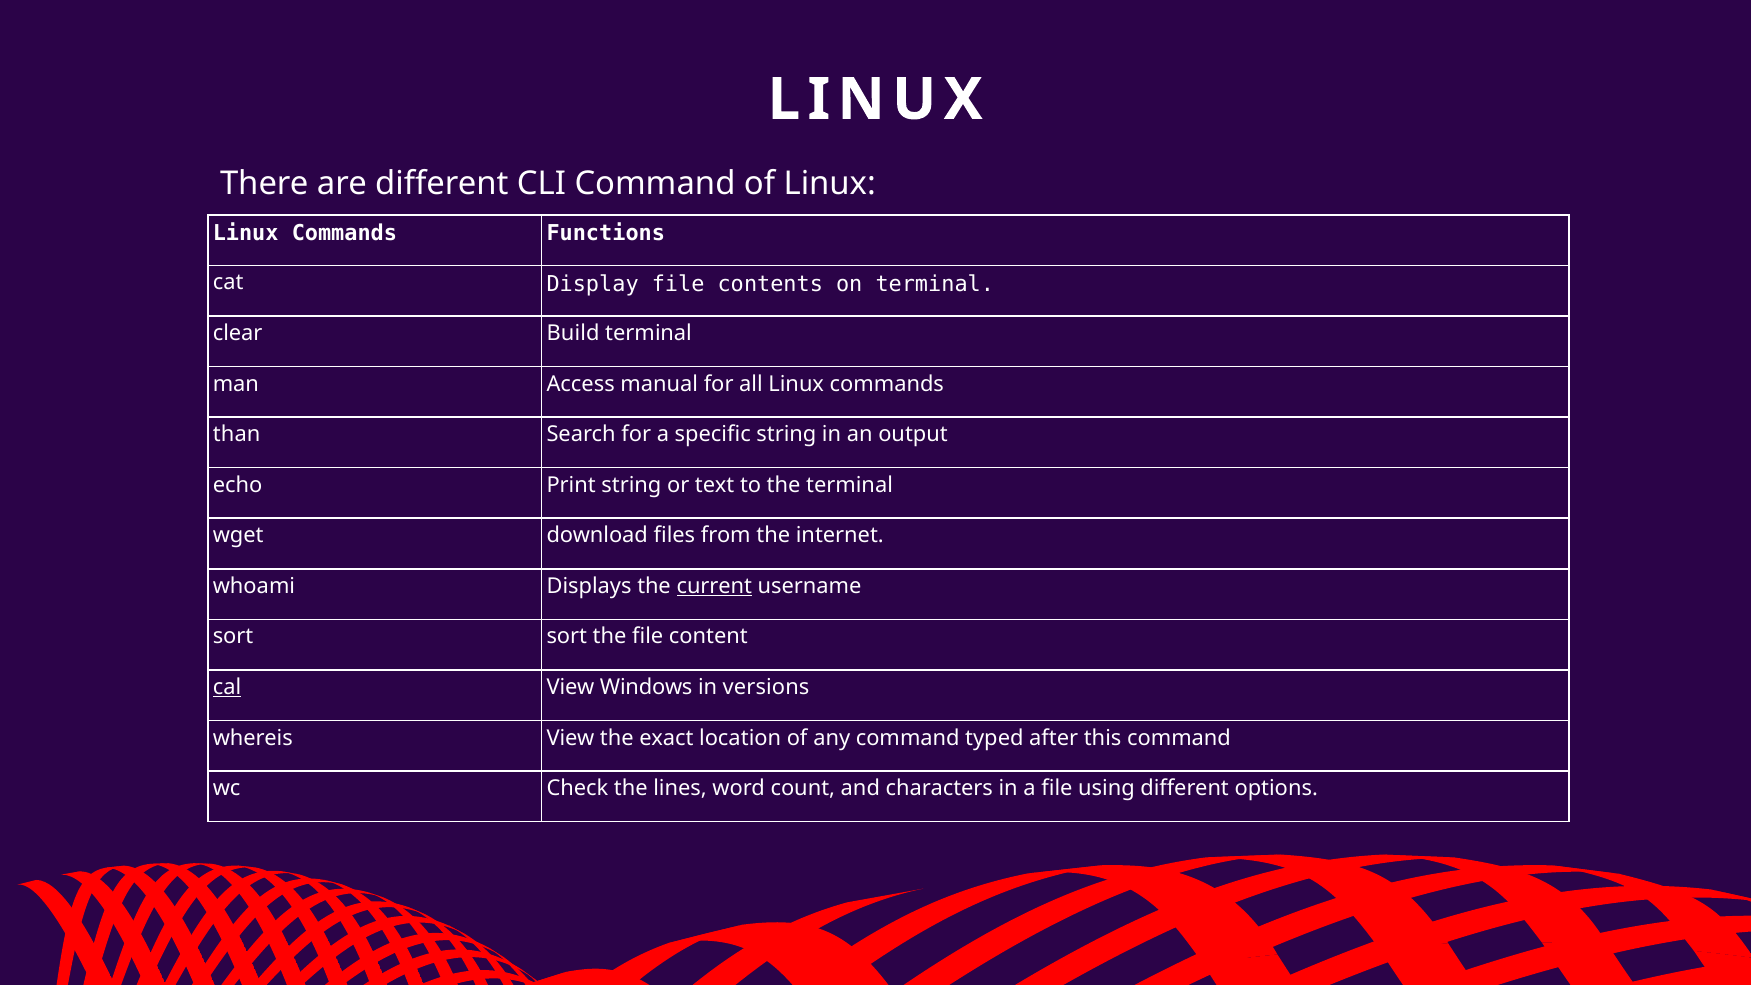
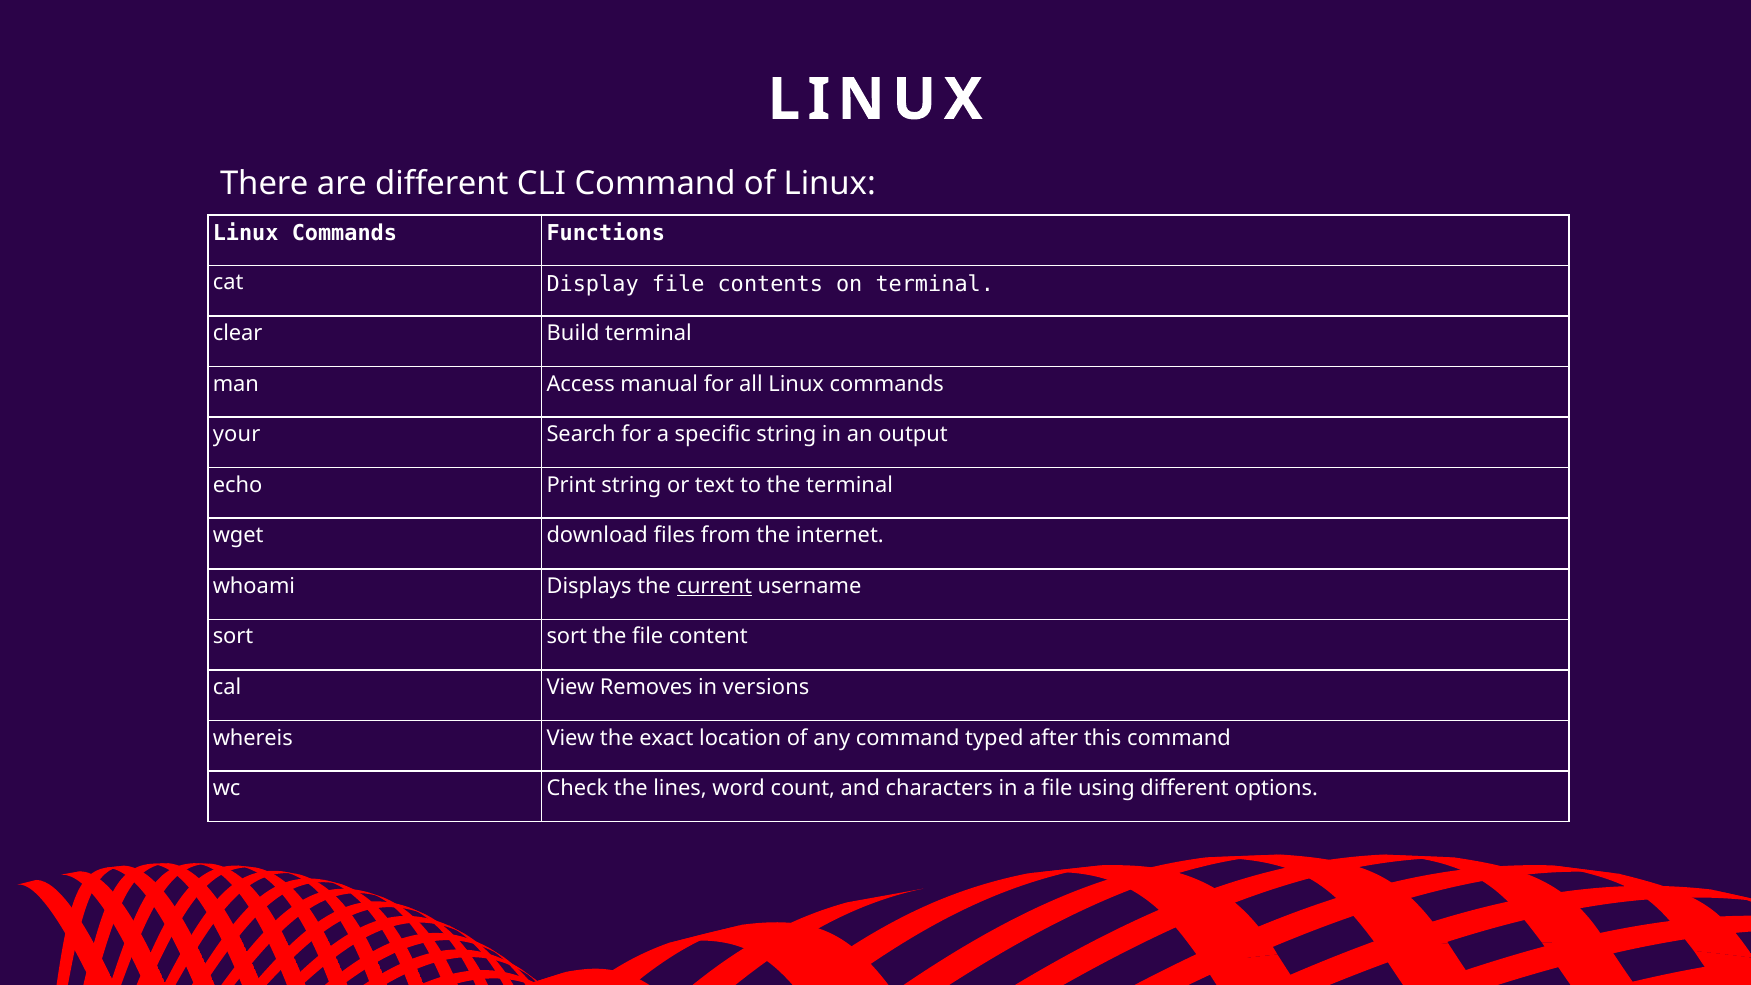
than: than -> your (237, 434)
cal underline: present -> none (227, 687)
Windows: Windows -> Removes (646, 687)
